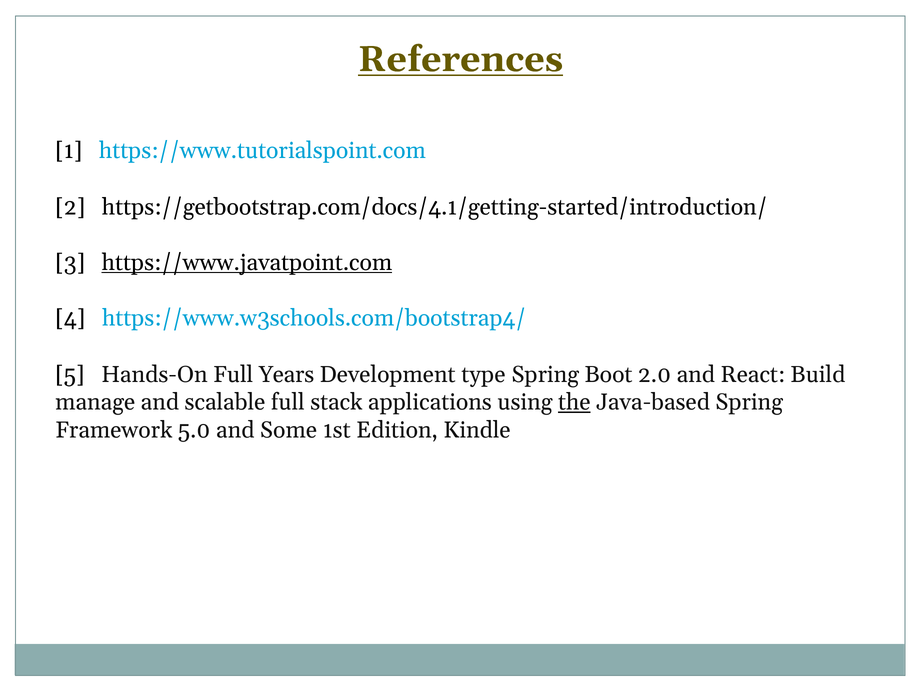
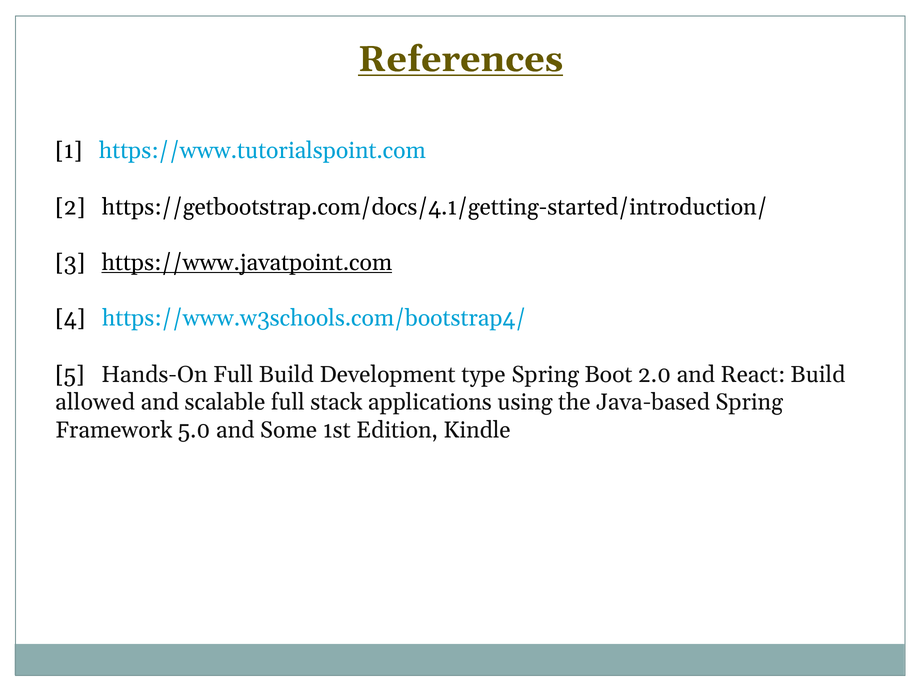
Full Years: Years -> Build (286, 375)
manage: manage -> allowed (95, 402)
the underline: present -> none (574, 402)
